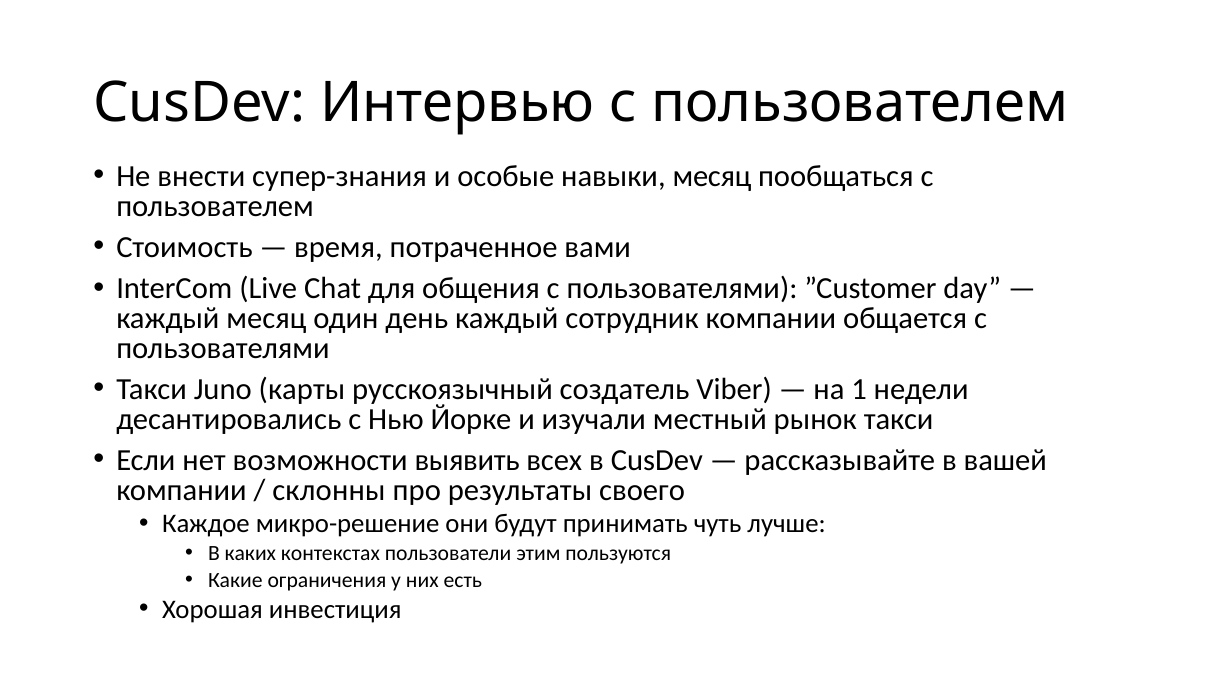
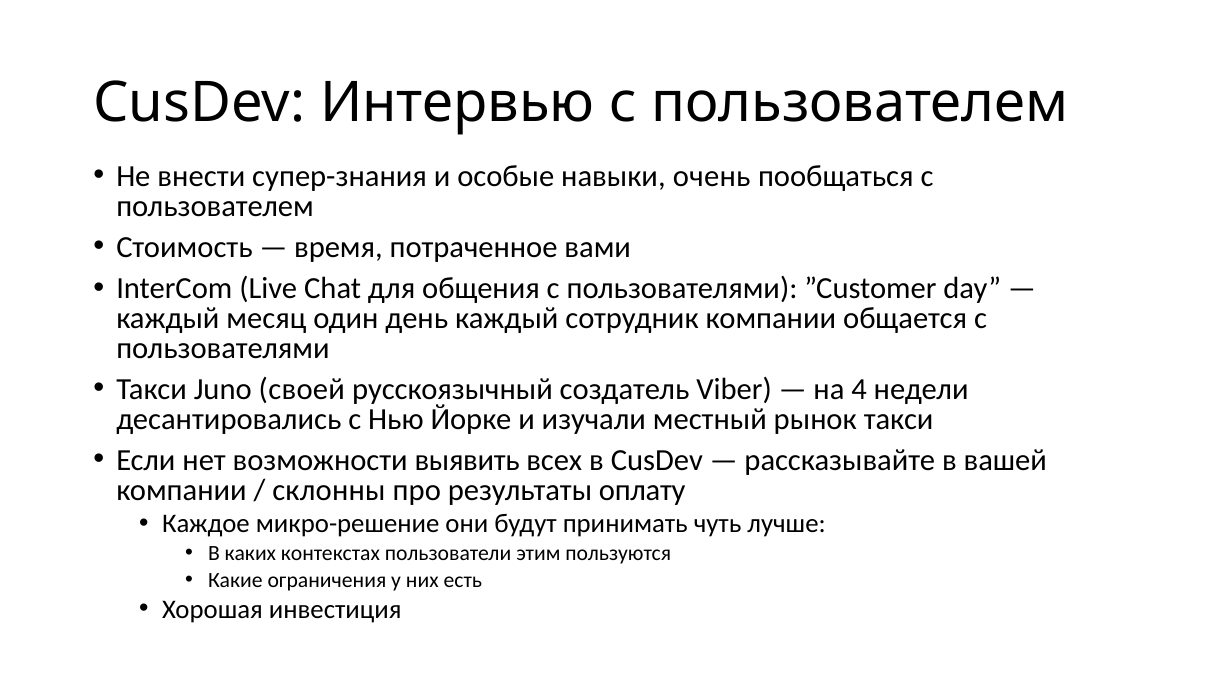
навыки месяц: месяц -> очень (712, 176)
карты: карты -> своей (302, 389)
1: 1 -> 4 (859, 389)
своего: своего -> оплату (642, 490)
